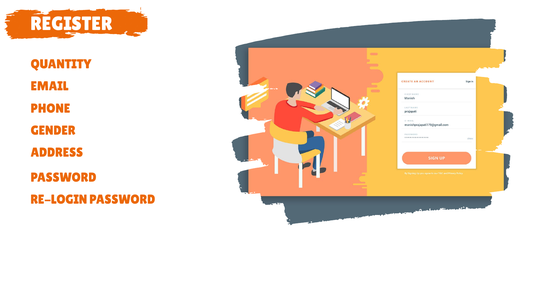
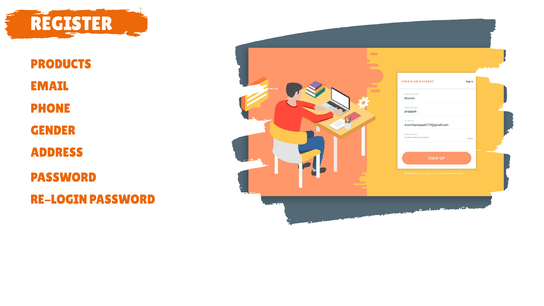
QUANTITY: QUANTITY -> PRODUCTS (61, 64)
